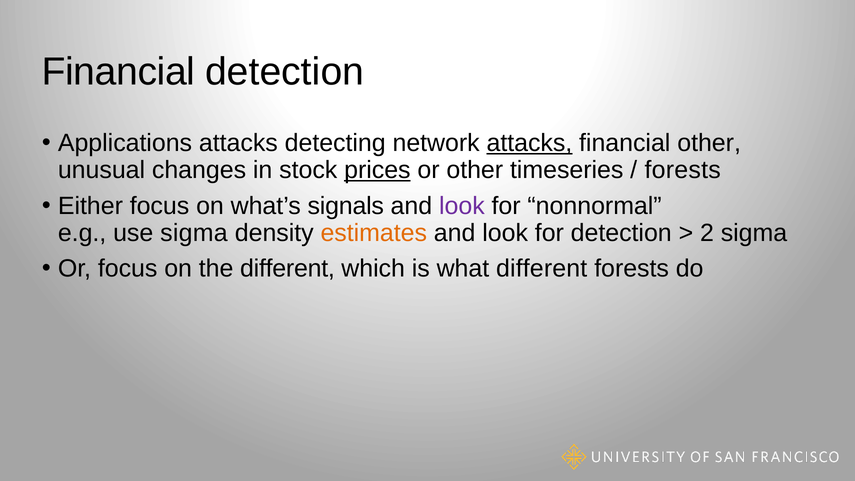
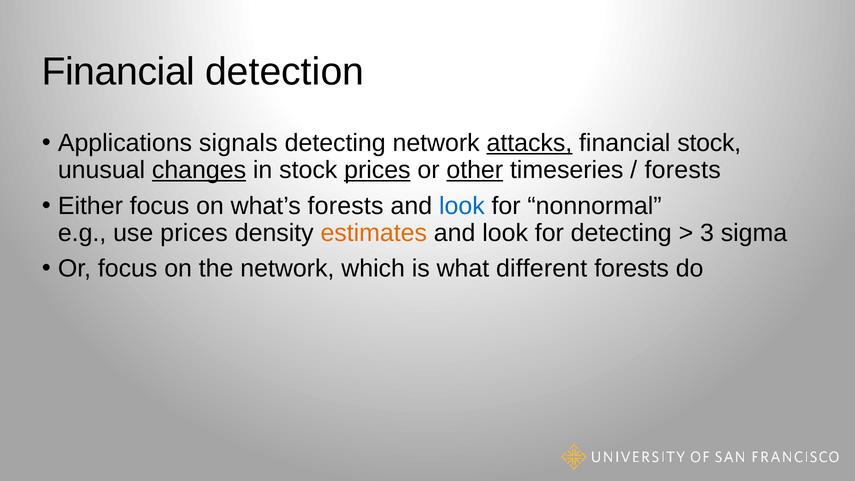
Applications attacks: attacks -> signals (238, 143)
financial other: other -> stock (709, 143)
changes underline: none -> present (199, 170)
other underline: none -> present (475, 170)
what’s signals: signals -> forests (346, 206)
look colour: purple -> blue (462, 206)
use sigma: sigma -> prices (194, 233)
for detection: detection -> detecting (621, 233)
2: 2 -> 3 (707, 233)
the different: different -> network (287, 269)
